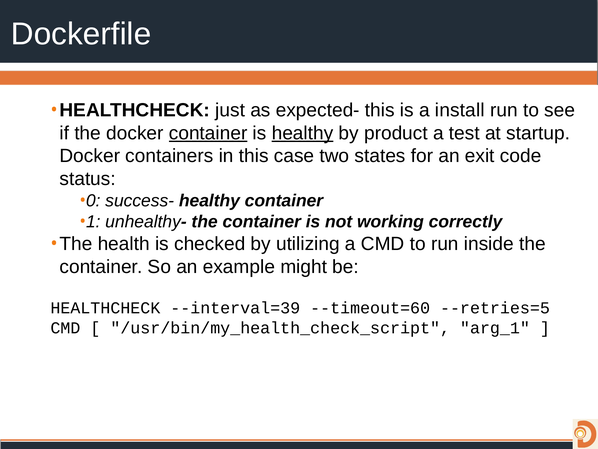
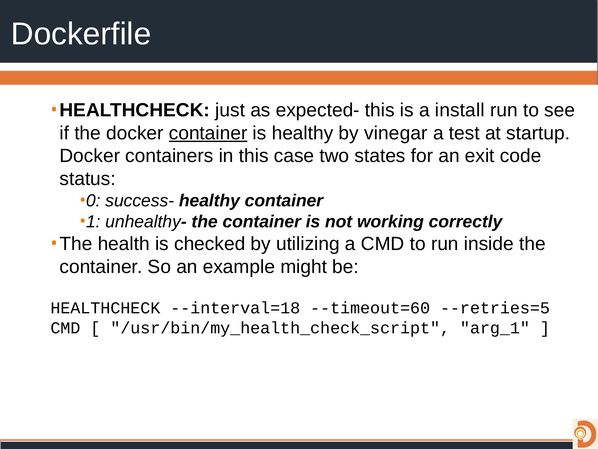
healthy underline: present -> none (303, 133)
product: product -> vinegar (396, 133)
--interval=39: --interval=39 -> --interval=18 (235, 308)
